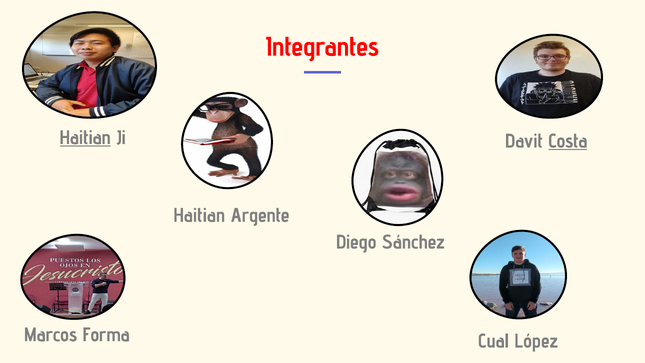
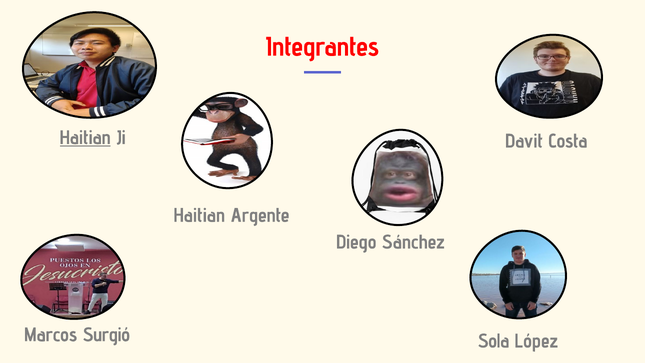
Costa underline: present -> none (568, 141)
Forma: Forma -> Surgió (106, 335)
Cual: Cual -> Sola (494, 341)
